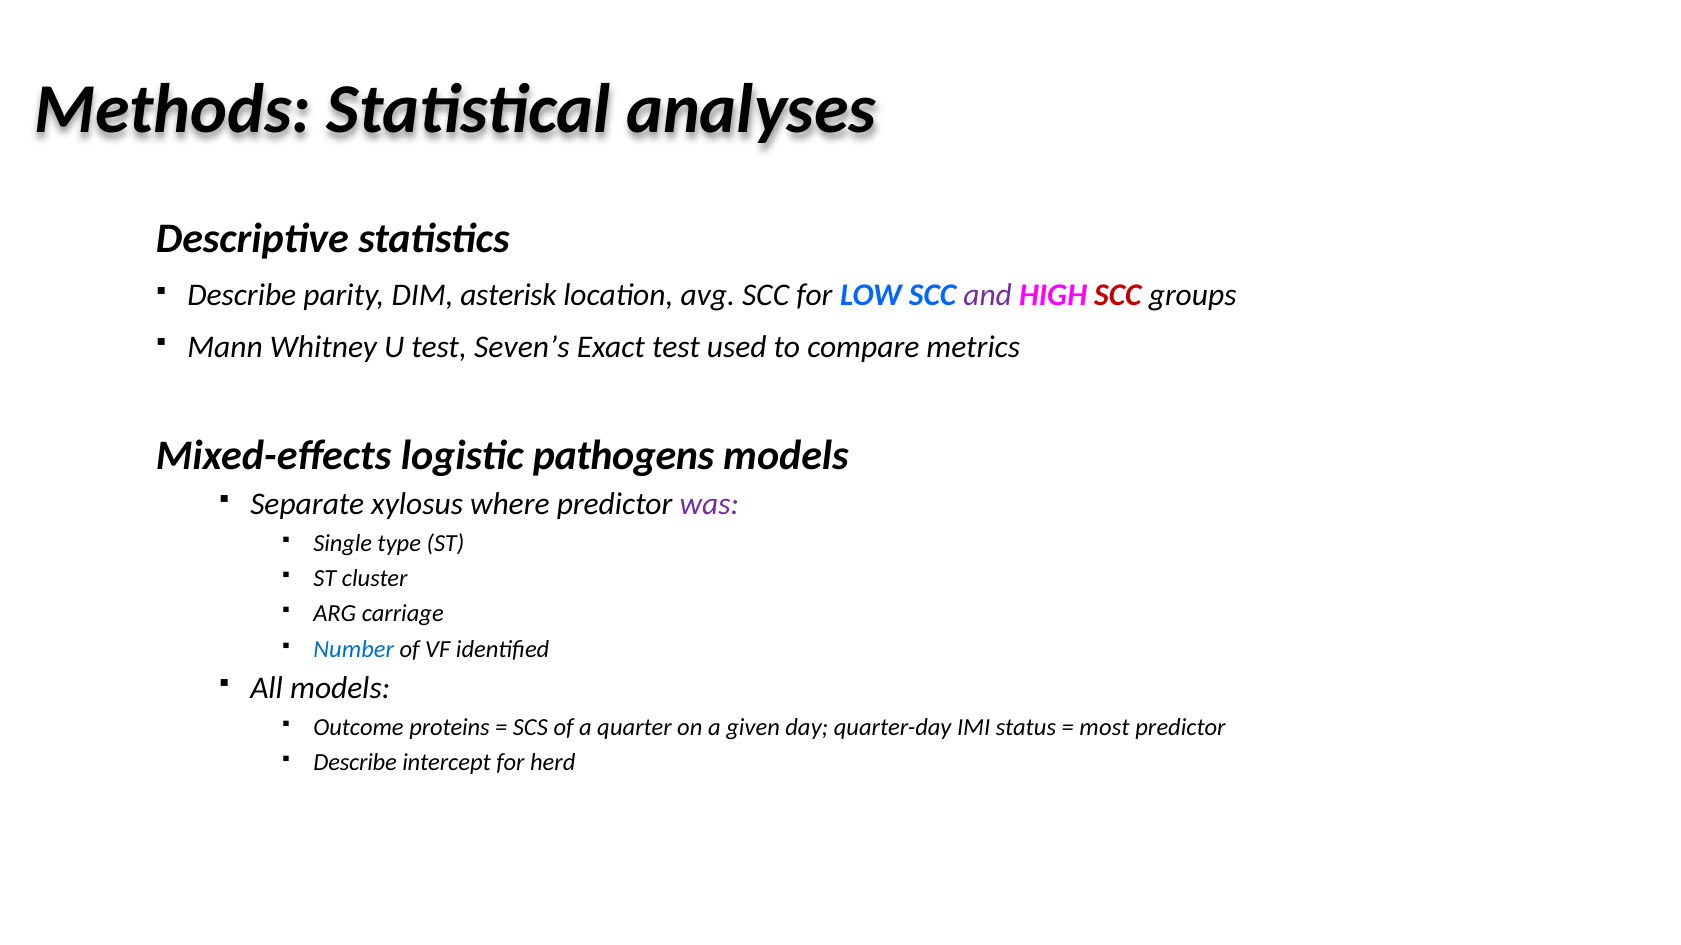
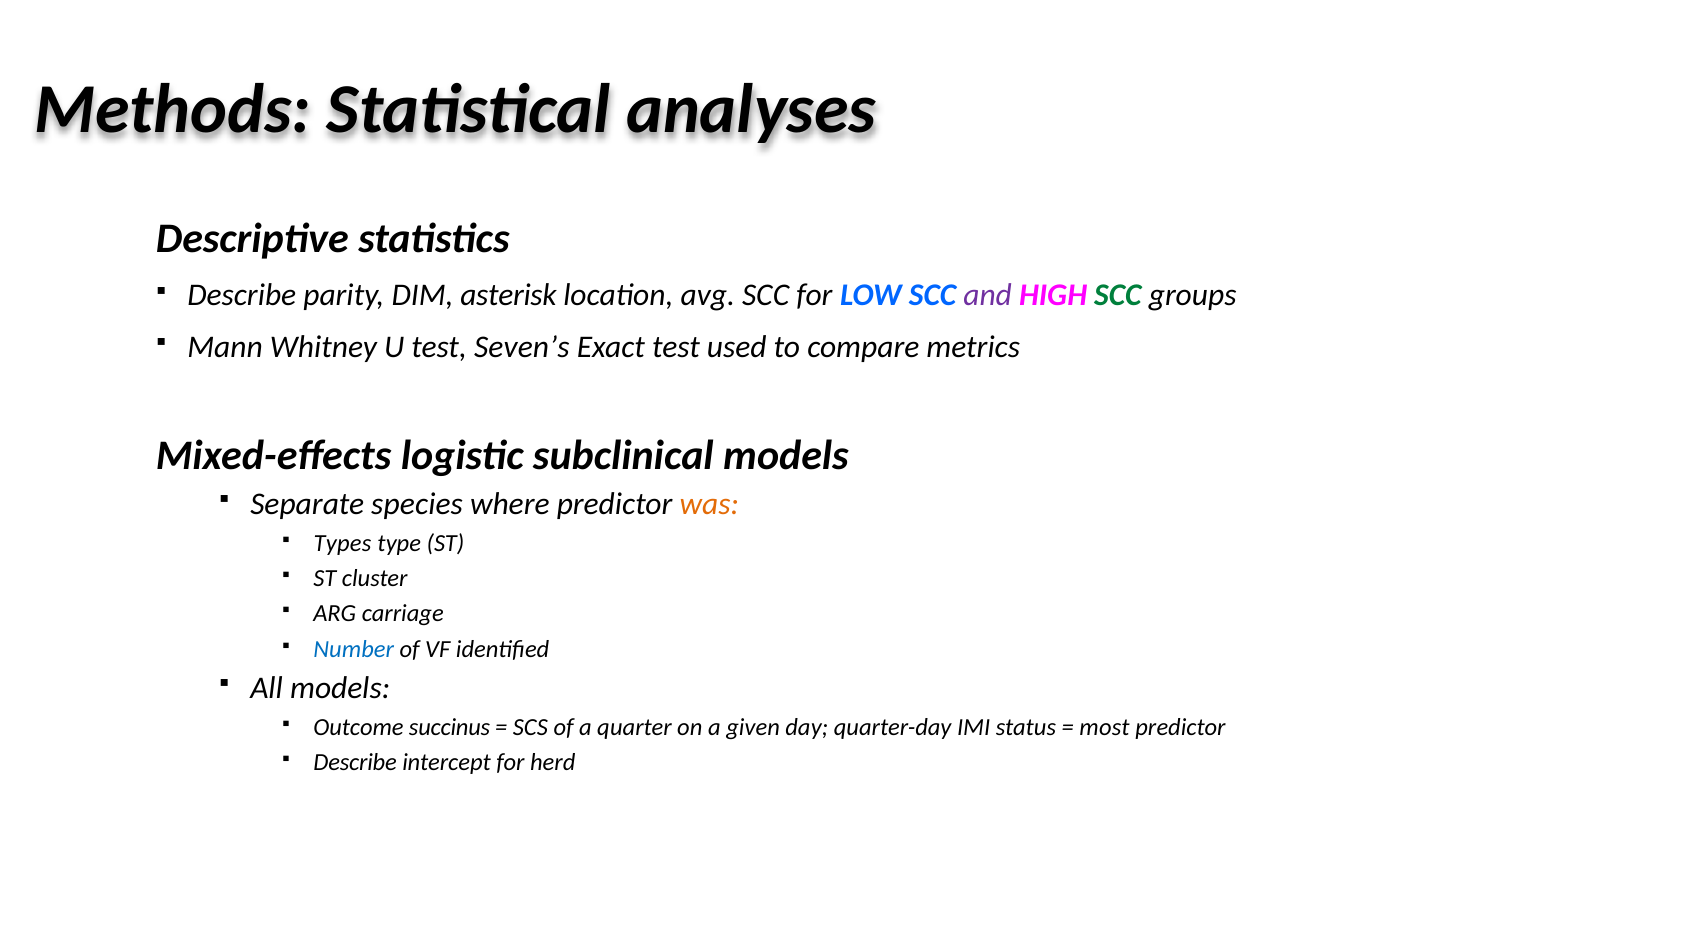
SCC colour: red -> green (1118, 296)
pathogens: pathogens -> subclinical (623, 456)
xylosus: xylosus -> species (417, 504)
was colour: purple -> orange (709, 504)
Single: Single -> Types (343, 543)
proteins: proteins -> succinus (450, 727)
